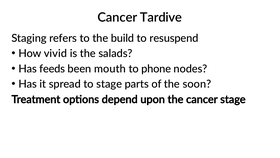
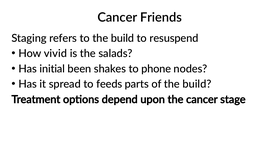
Tardive: Tardive -> Friends (161, 17)
feeds: feeds -> initial (52, 69)
mouth: mouth -> shakes (110, 69)
to stage: stage -> feeds (109, 84)
of the soon: soon -> build (197, 84)
